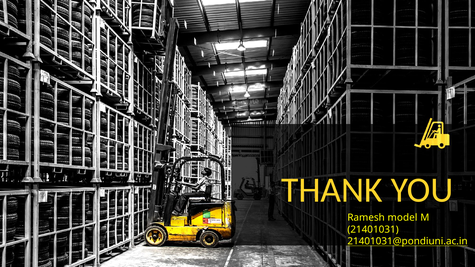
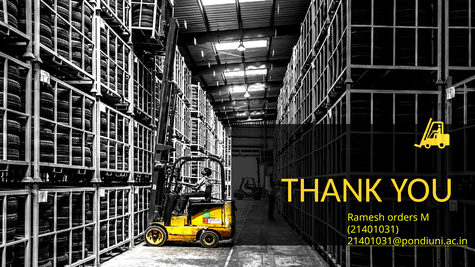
model: model -> orders (403, 218)
